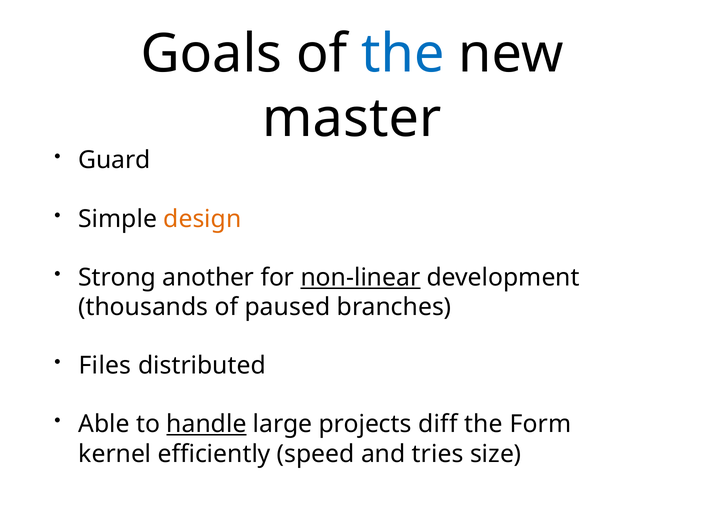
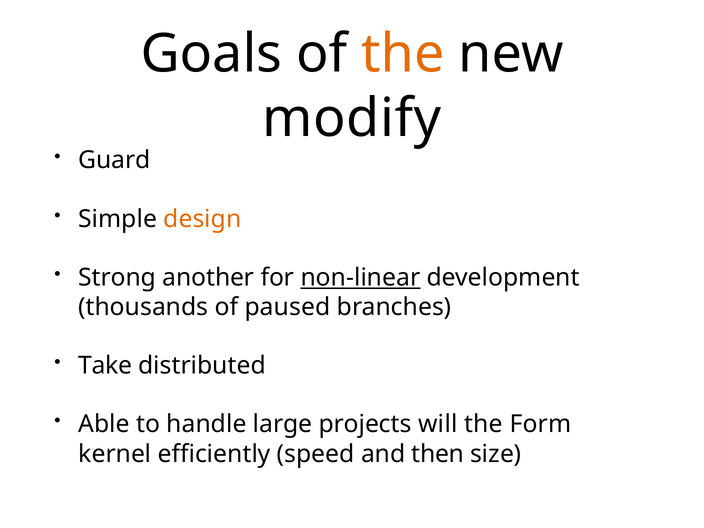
the colour: blue -> orange (403, 54)
master: master -> modify (352, 119)
Files: Files -> Take (105, 366)
handle underline: present -> none (206, 424)
diff: diff -> will (438, 424)
tries: tries -> then (438, 454)
